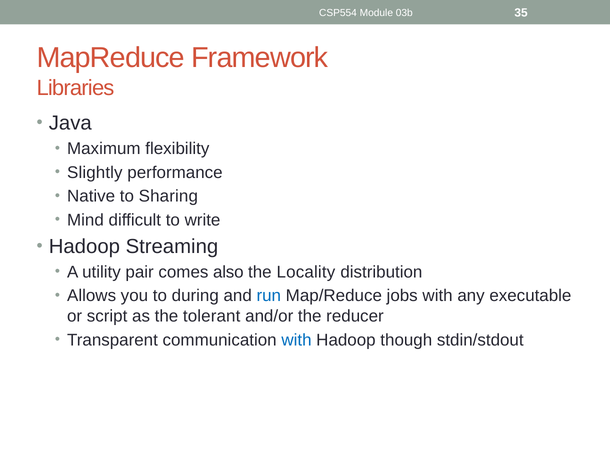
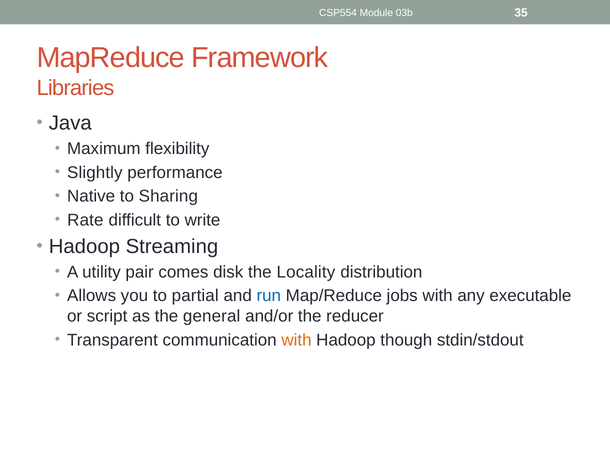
Mind: Mind -> Rate (85, 220)
also: also -> disk (228, 272)
during: during -> partial (195, 296)
tolerant: tolerant -> general (212, 317)
with colour: blue -> orange (296, 340)
